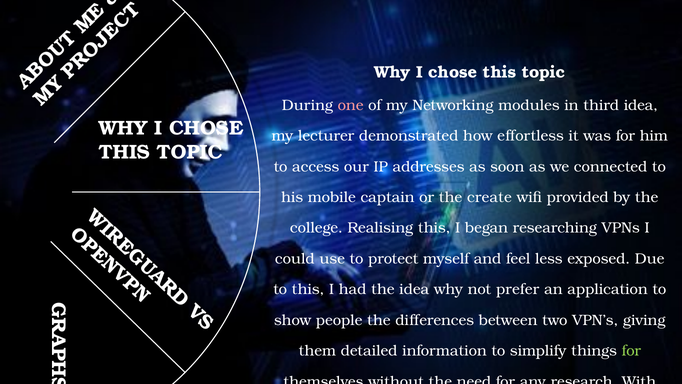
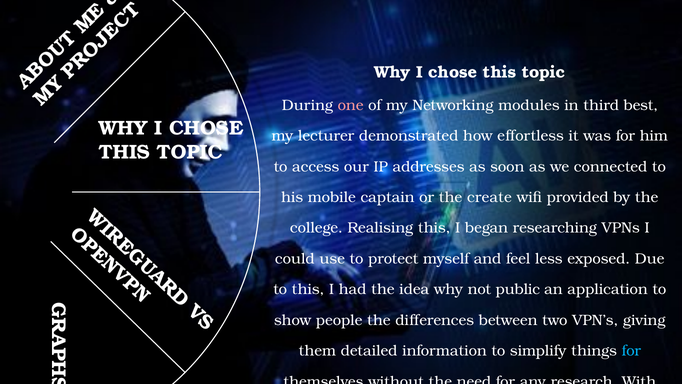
third idea: idea -> best (641, 105)
not prefer: prefer -> public (518, 289)
for colour: light green -> light blue (631, 351)
